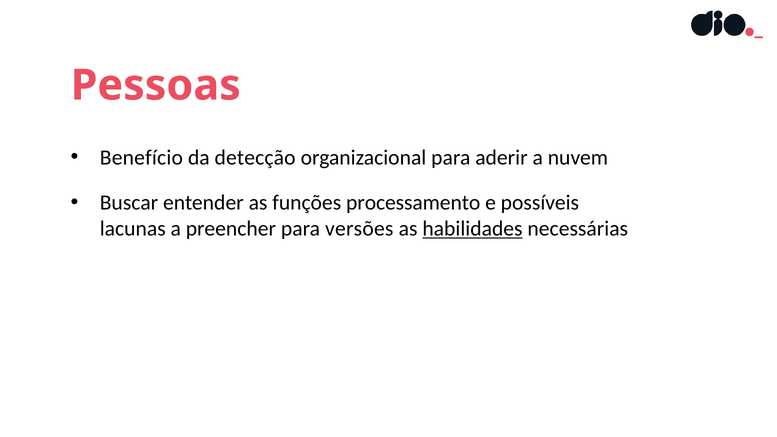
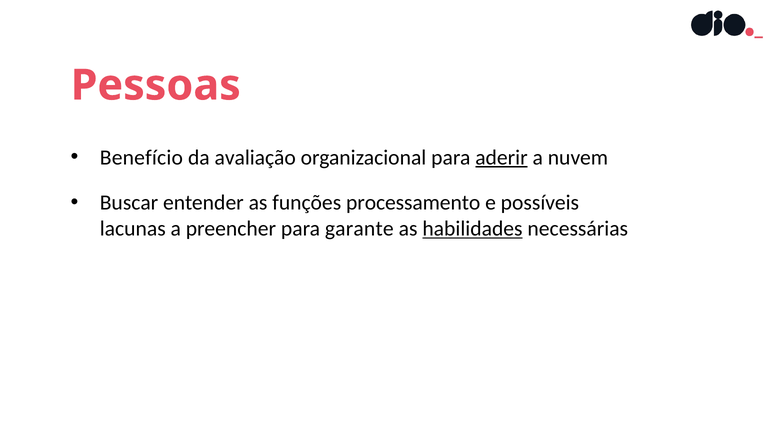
detecção: detecção -> avaliação (255, 158)
aderir underline: none -> present (501, 158)
versões: versões -> garante (359, 229)
